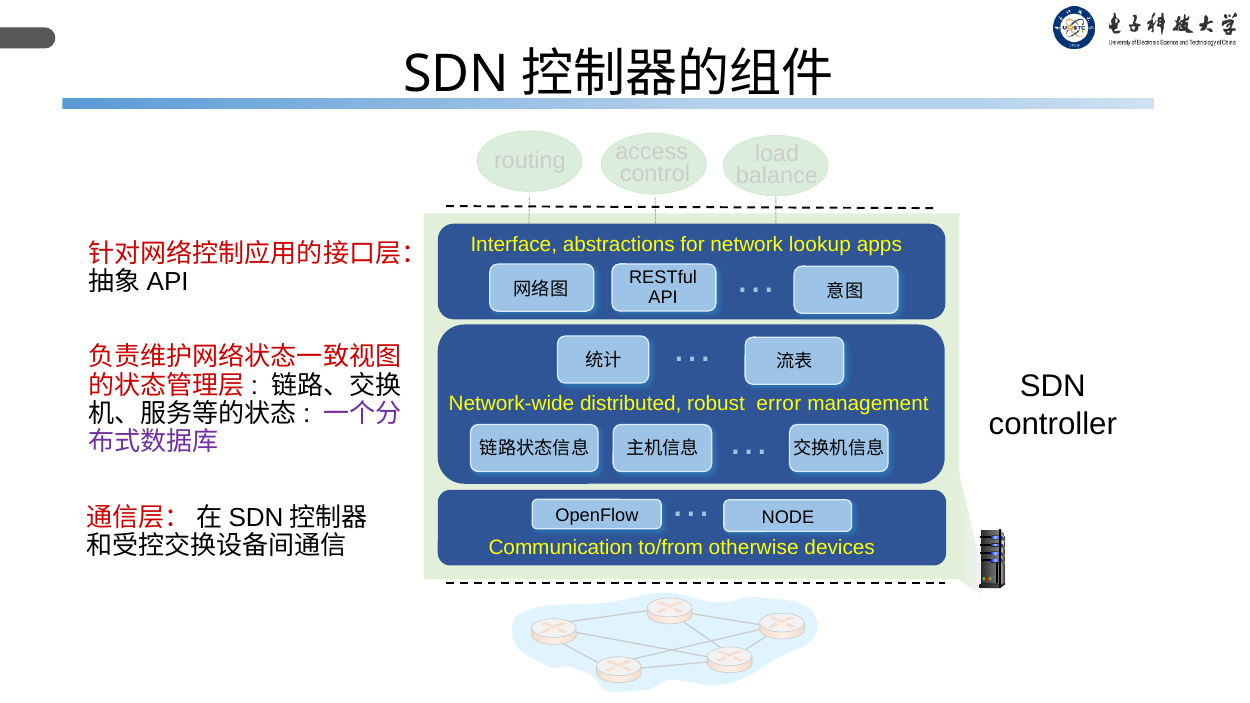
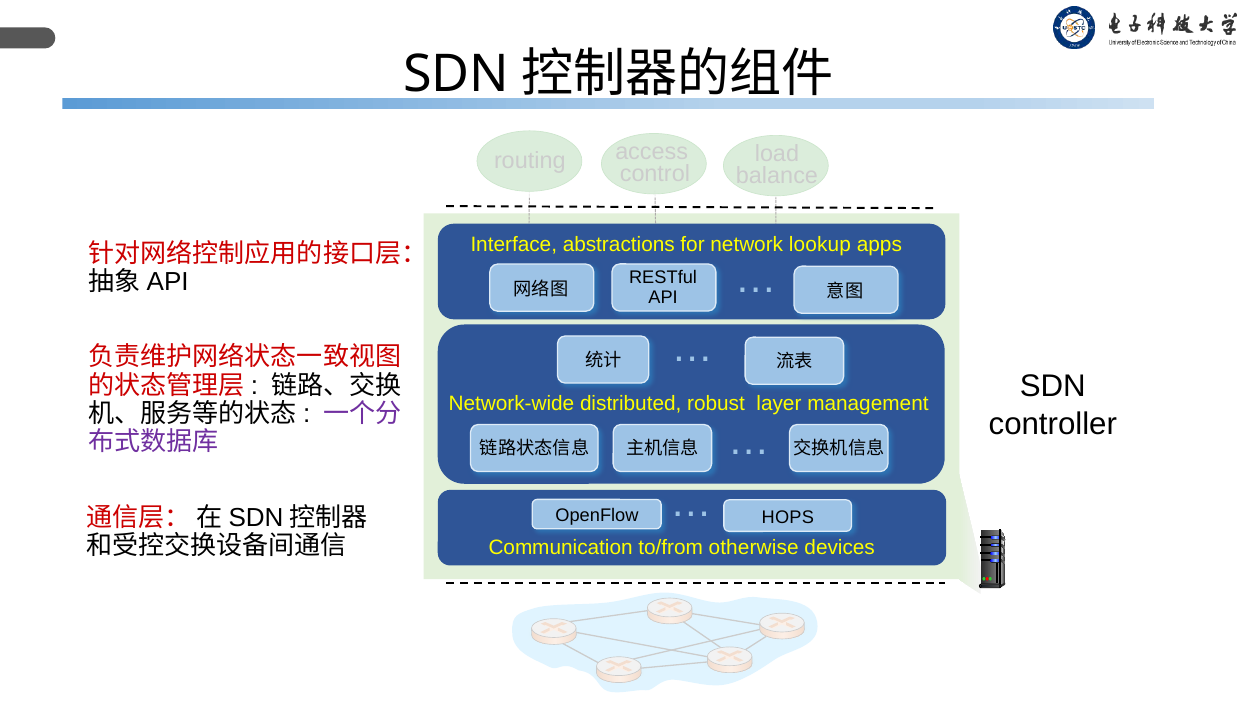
error: error -> layer (779, 404)
NODE: NODE -> HOPS (788, 518)
